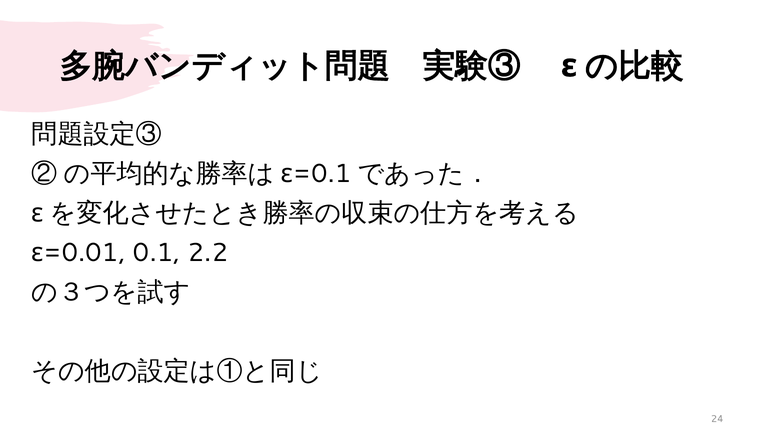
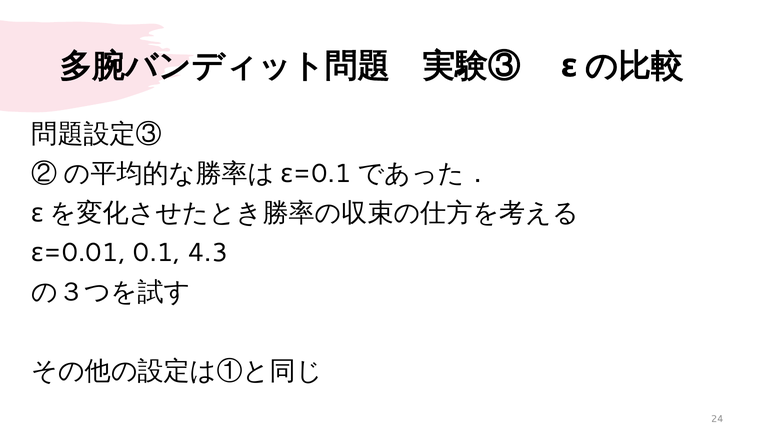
2.2: 2.2 -> 4.3 (208, 253)
